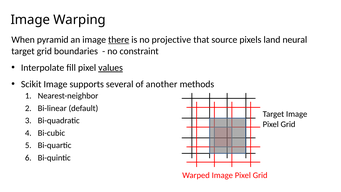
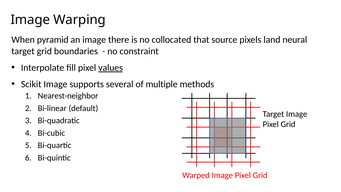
there underline: present -> none (119, 40)
projective: projective -> collocated (171, 40)
another: another -> multiple (162, 84)
